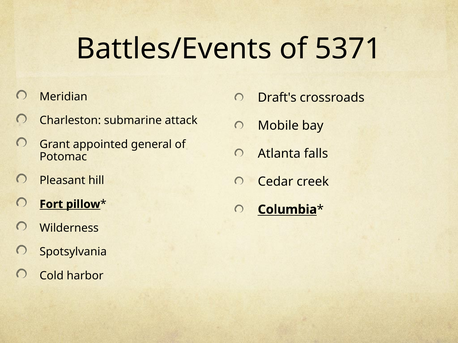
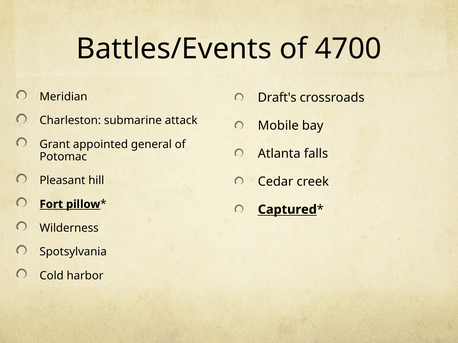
5371: 5371 -> 4700 (348, 49)
Columbia: Columbia -> Captured (287, 210)
